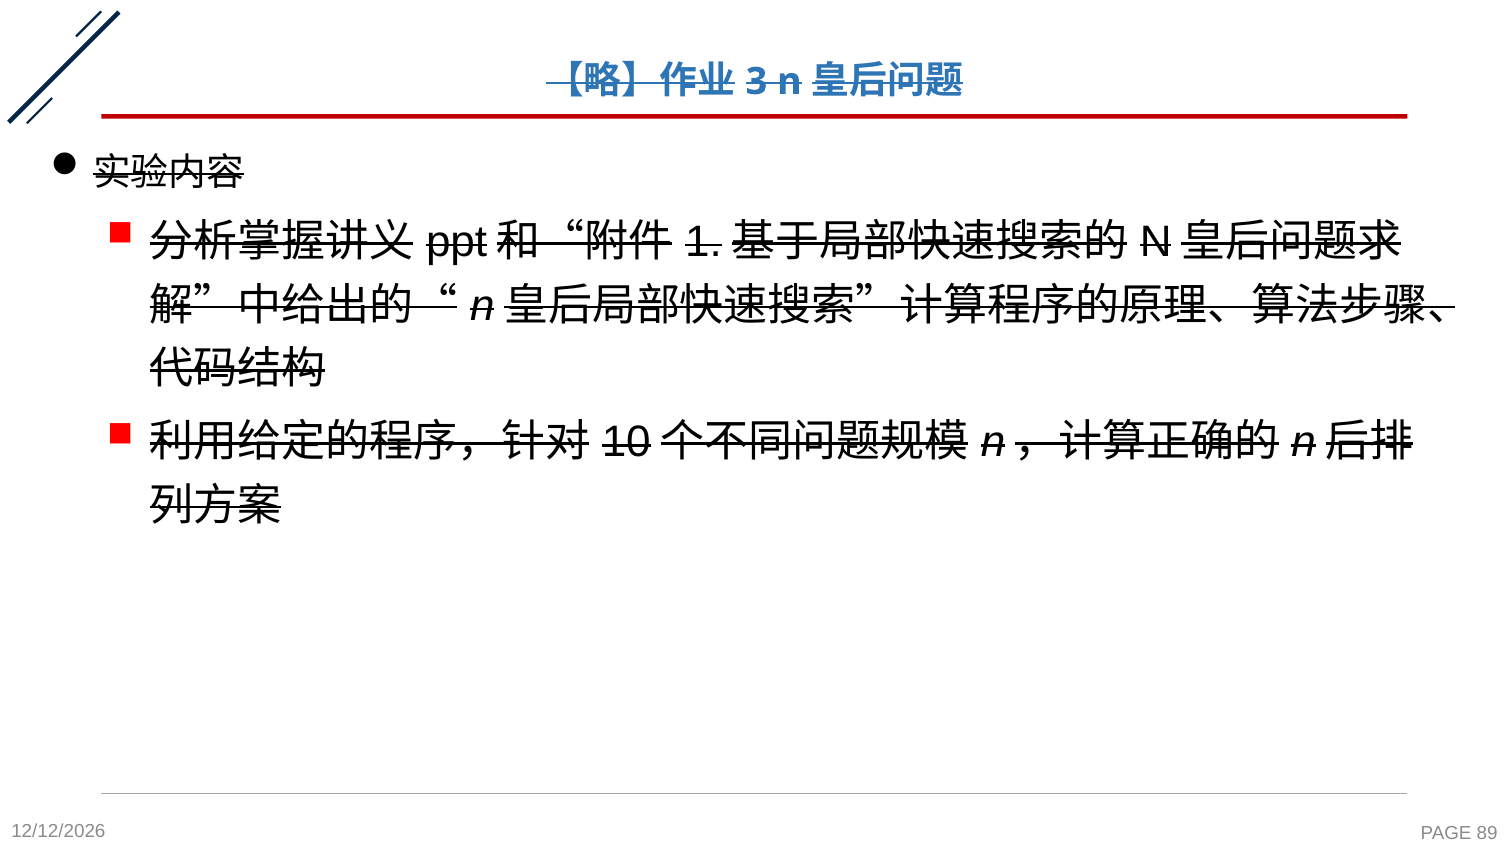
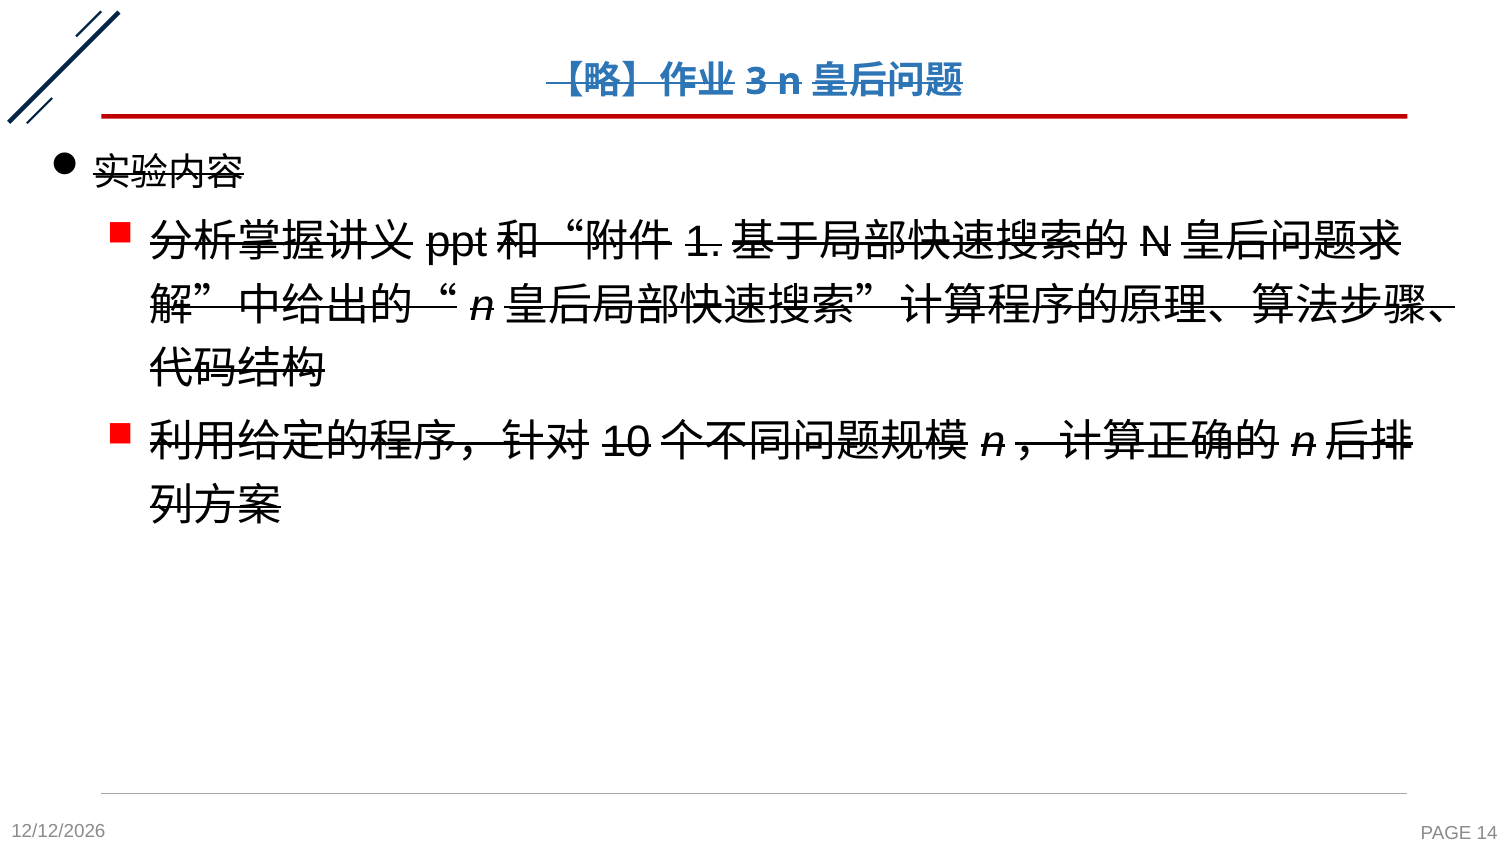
89: 89 -> 14 (1487, 833)
